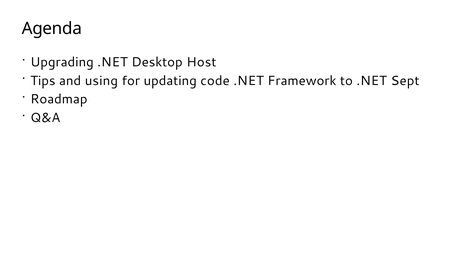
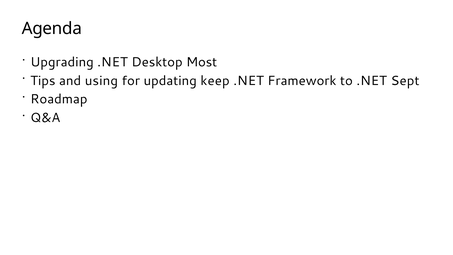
Host: Host -> Most (202, 62)
code: code -> keep (215, 81)
